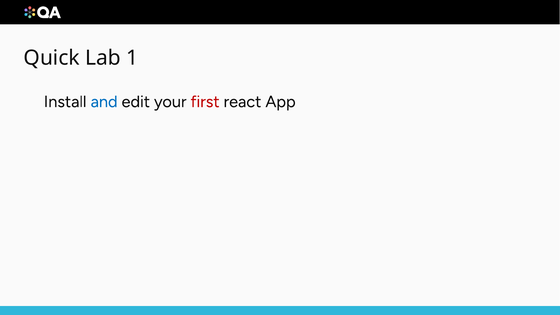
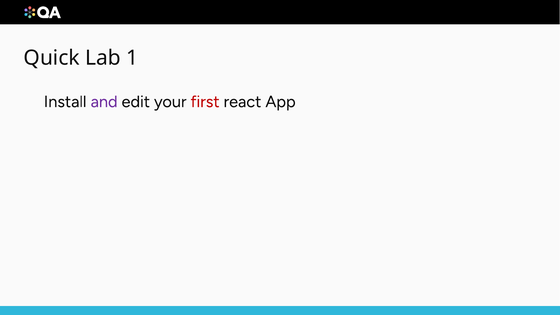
and colour: blue -> purple (104, 102)
